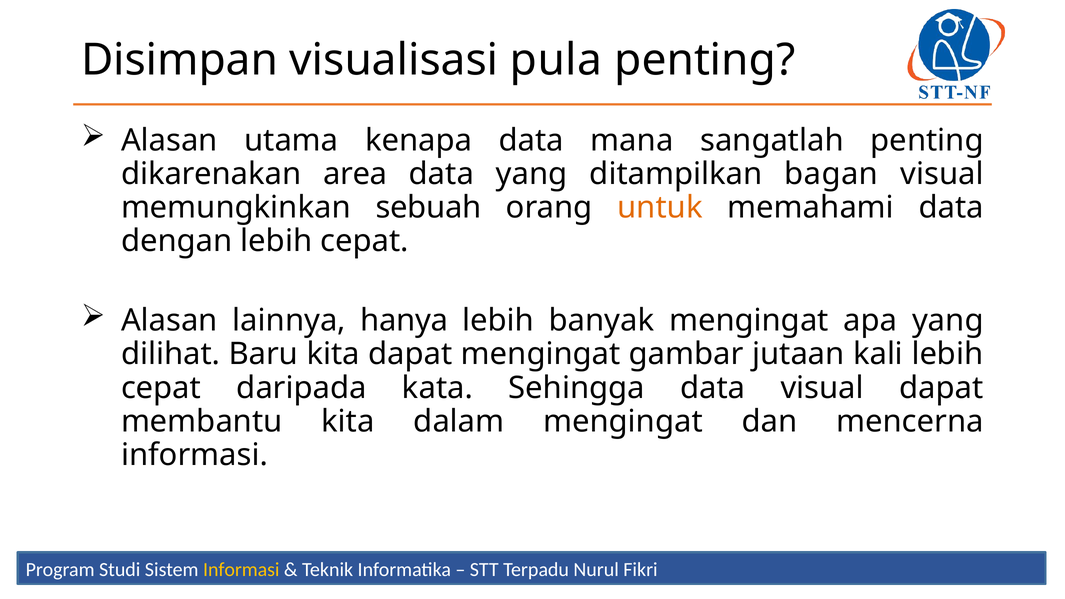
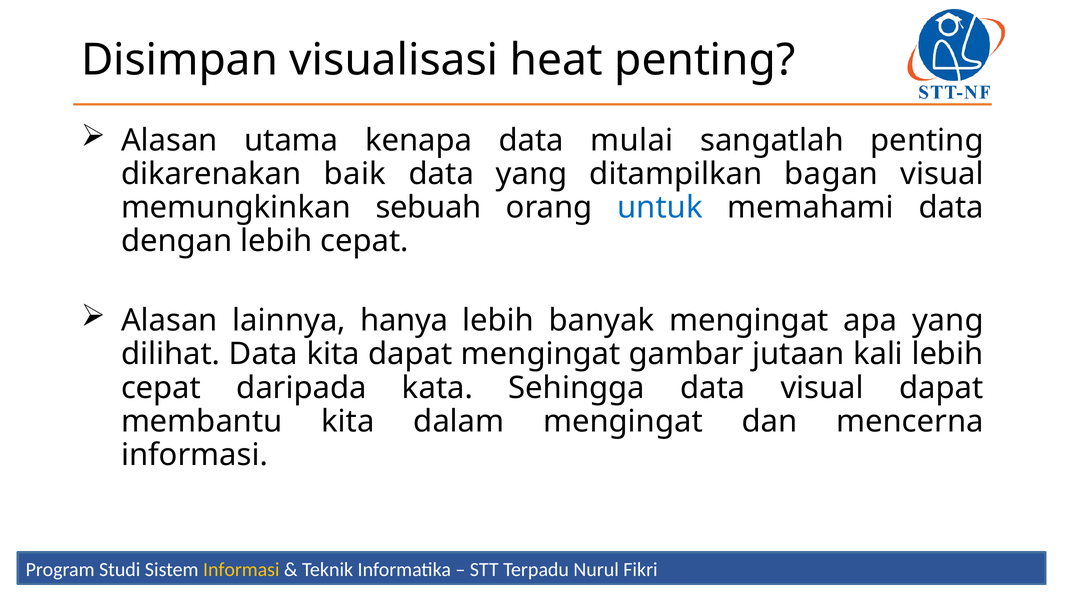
pula: pula -> heat (556, 60)
mana: mana -> mulai (632, 140)
area: area -> baik (355, 174)
untuk colour: orange -> blue (660, 208)
dilihat Baru: Baru -> Data (263, 354)
